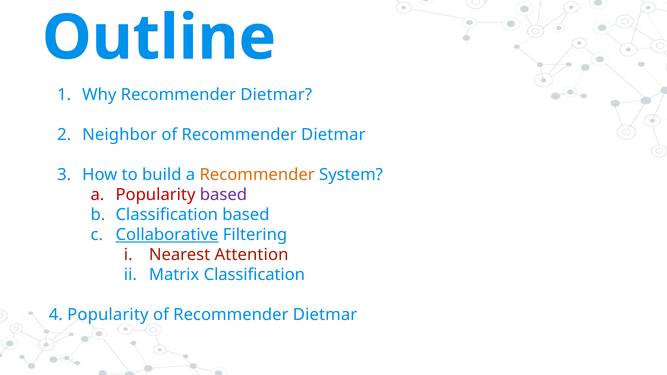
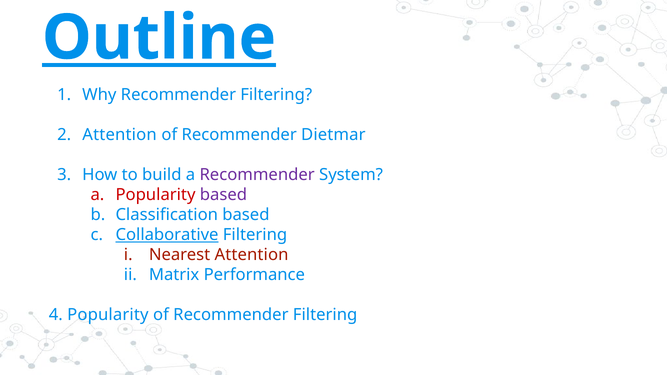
Outline underline: none -> present (159, 38)
Why Recommender Dietmar: Dietmar -> Filtering (276, 95)
Neighbor: Neighbor -> Attention (120, 135)
Recommender colour: orange -> purple (257, 175)
Matrix Classification: Classification -> Performance (254, 275)
Dietmar: Dietmar -> Filtering (325, 315)
